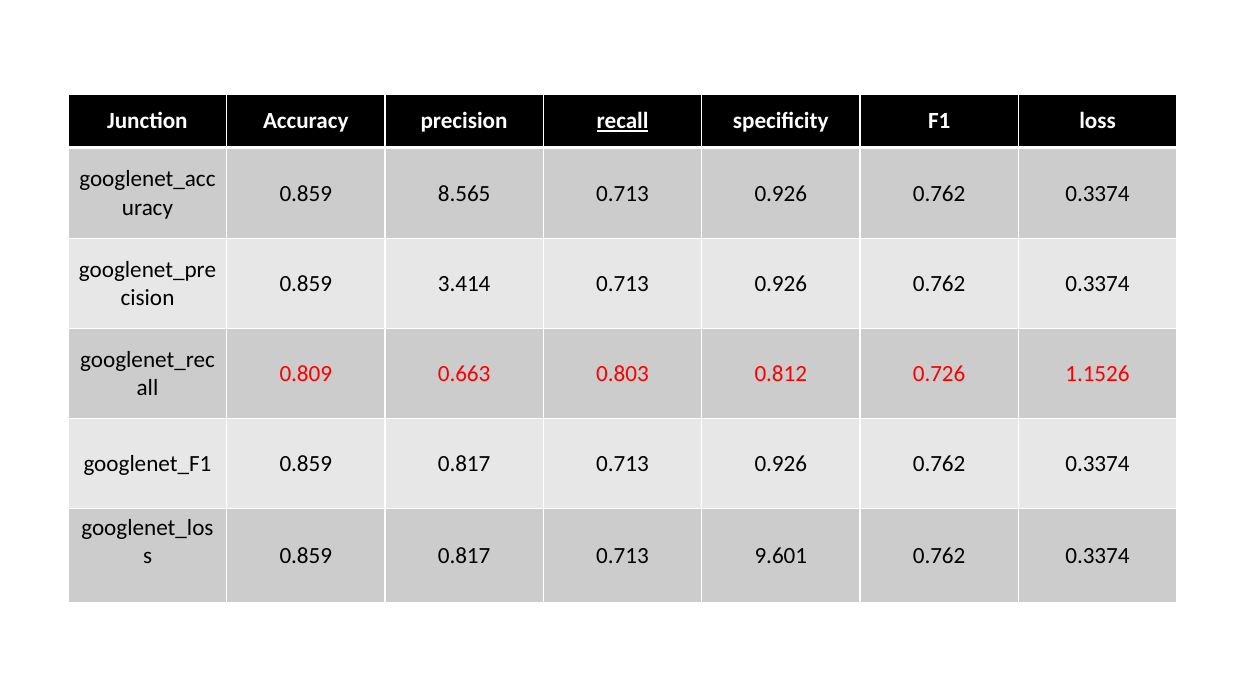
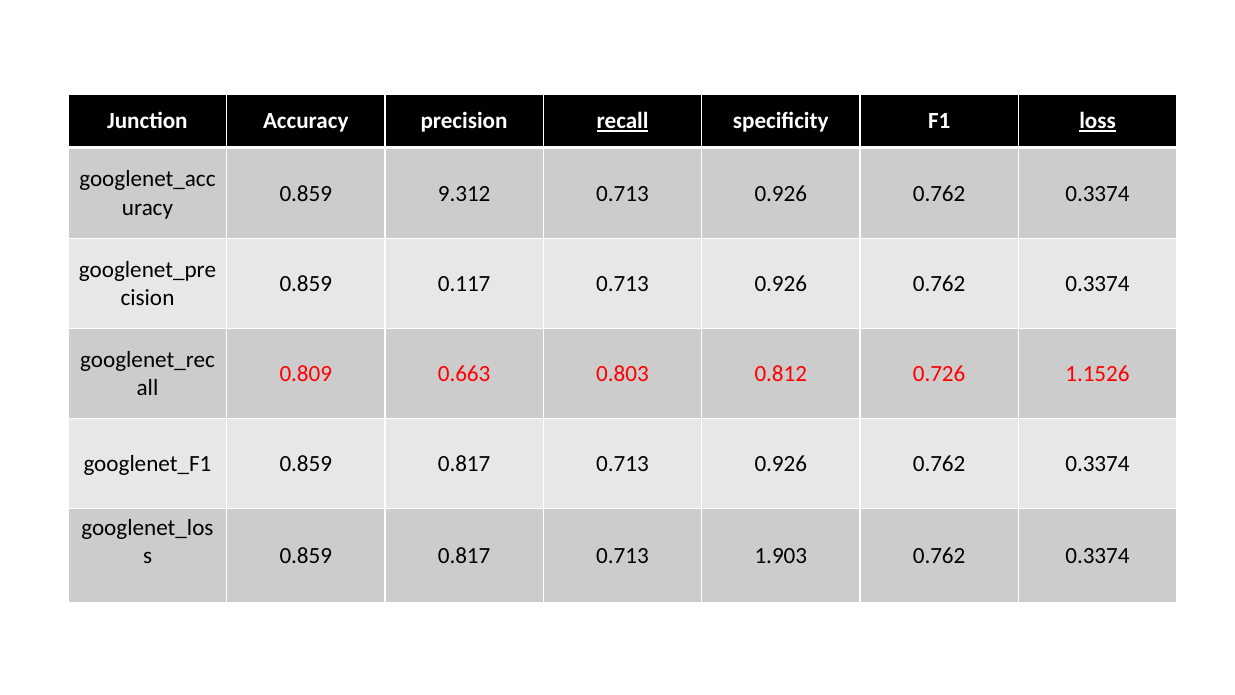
loss underline: none -> present (1097, 121)
8.565: 8.565 -> 9.312 (464, 193)
3.414: 3.414 -> 0.117 (464, 284)
9.601: 9.601 -> 1.903 (781, 556)
